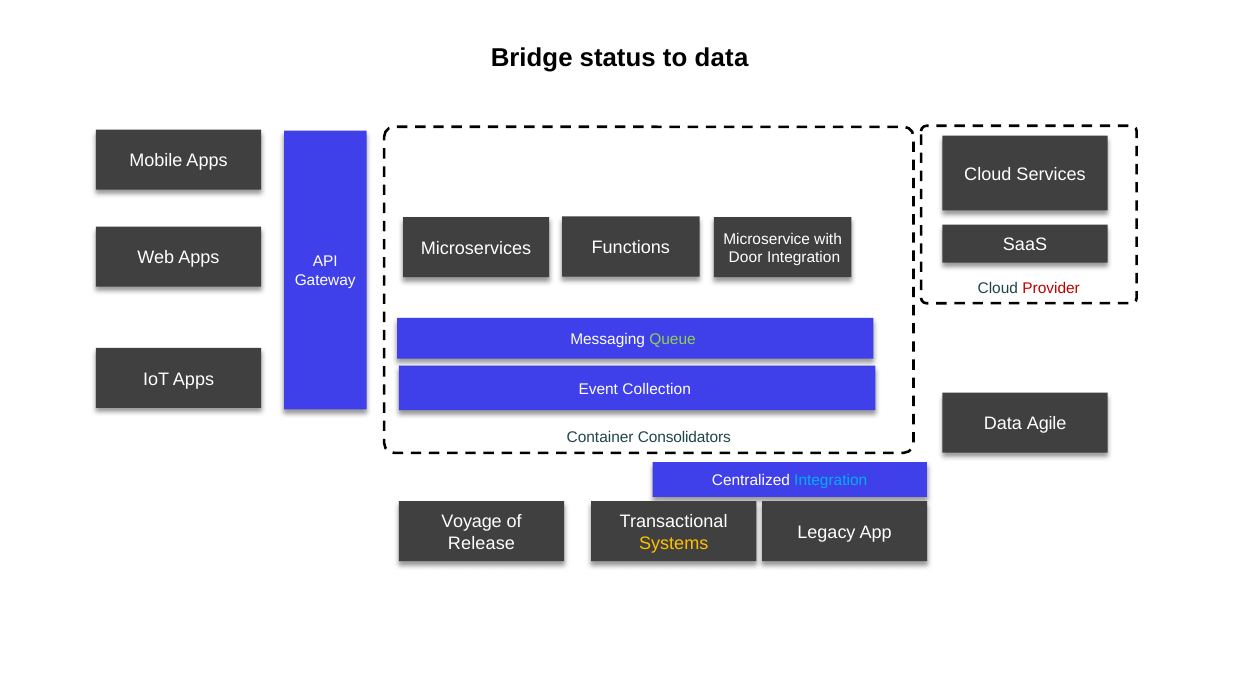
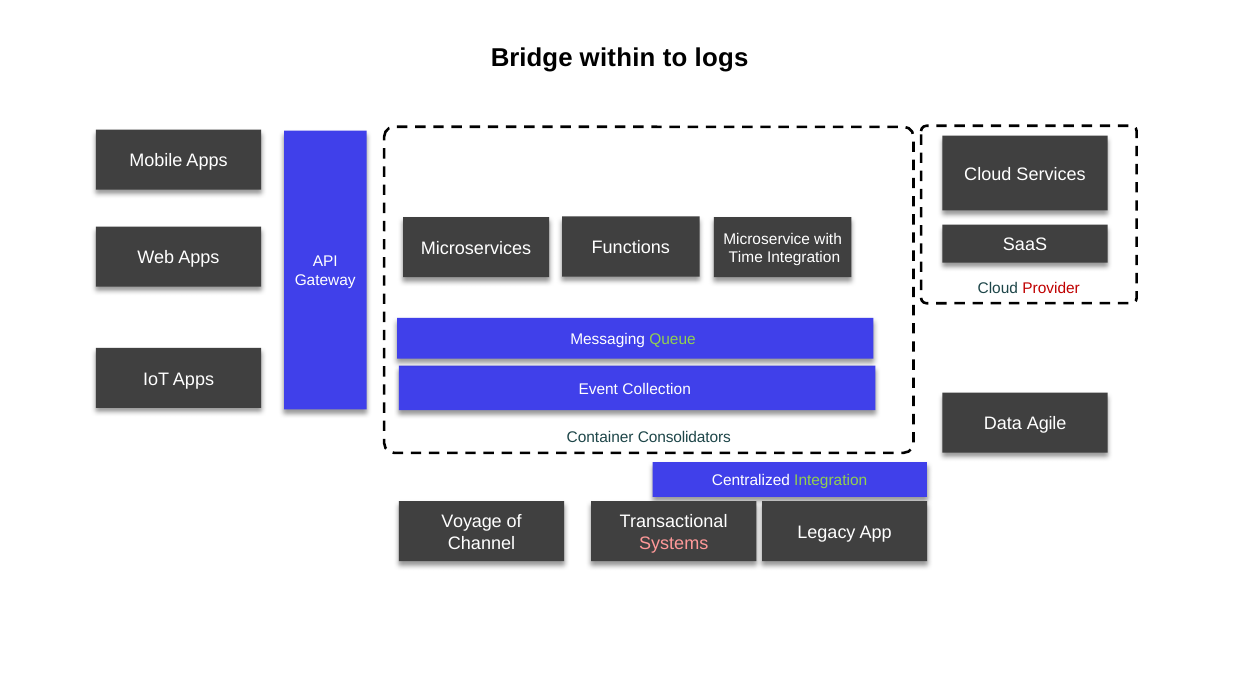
status: status -> within (618, 58)
to data: data -> logs (722, 58)
Door: Door -> Time (746, 258)
Integration colour: light blue -> light green (831, 481)
Release: Release -> Channel (482, 543)
Systems colour: yellow -> pink (674, 543)
